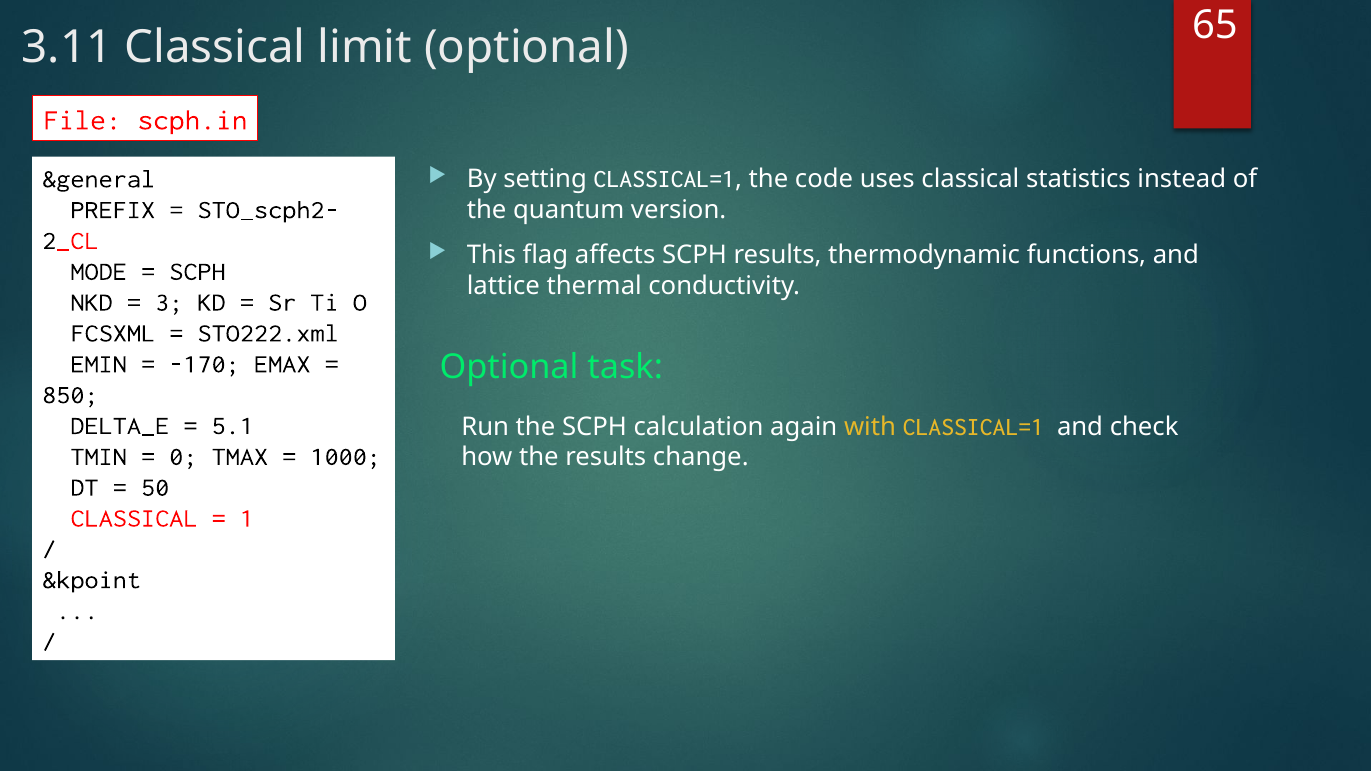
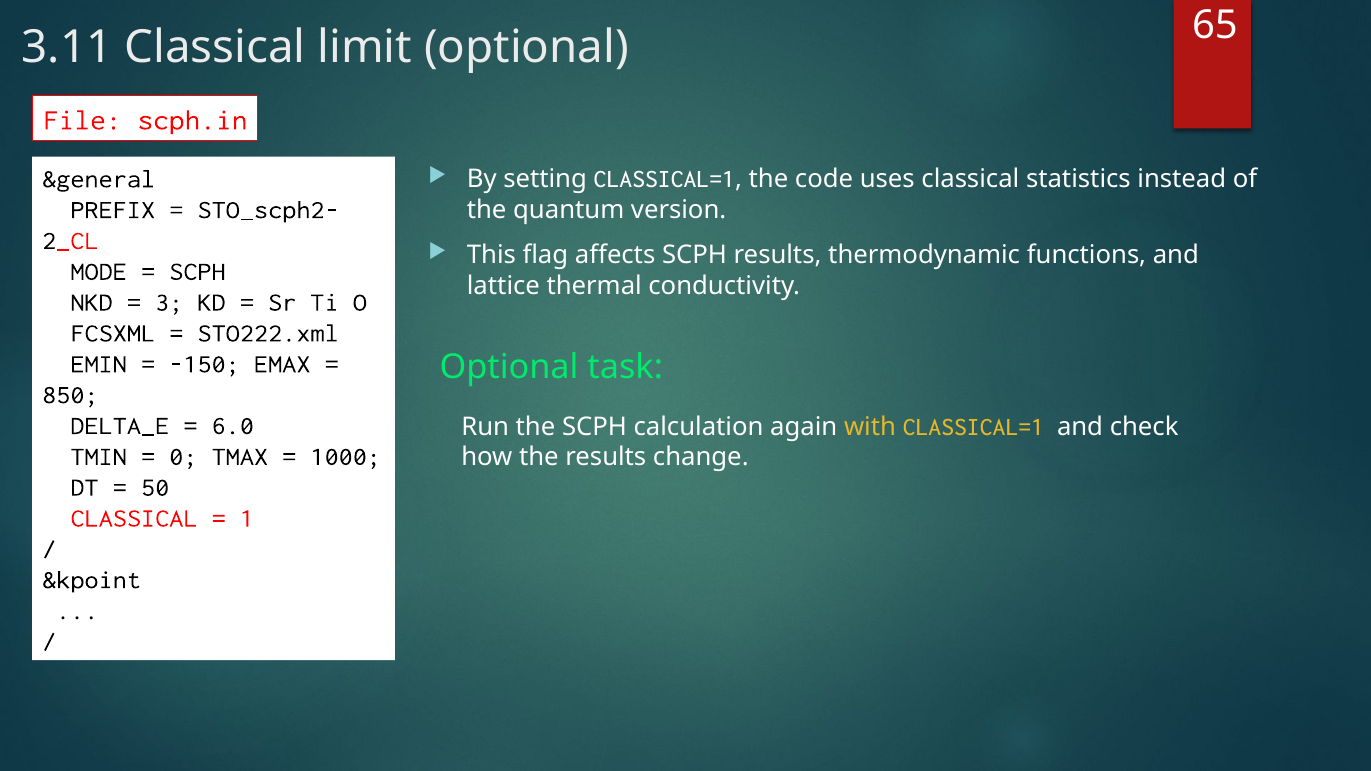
-170: -170 -> -150 (205, 364)
5.1: 5.1 -> 6.0 (233, 426)
